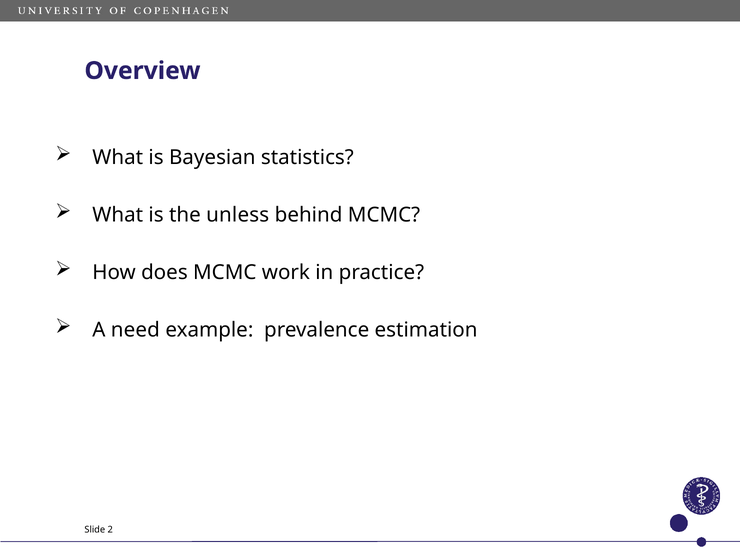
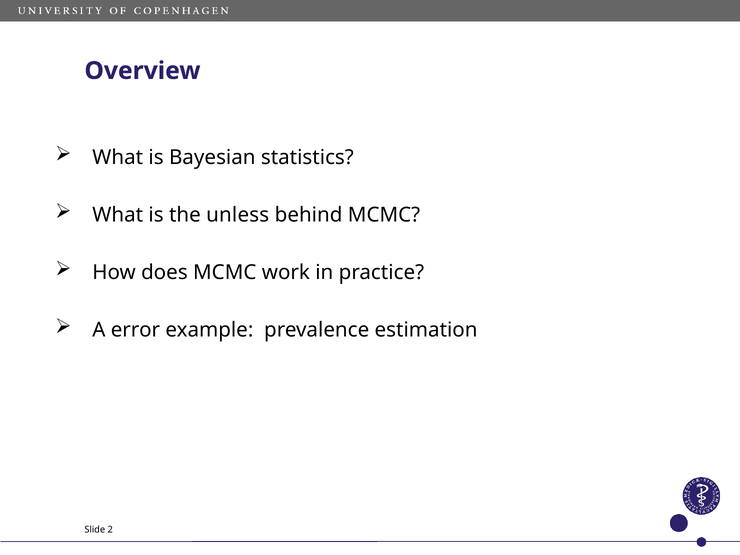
need: need -> error (135, 330)
